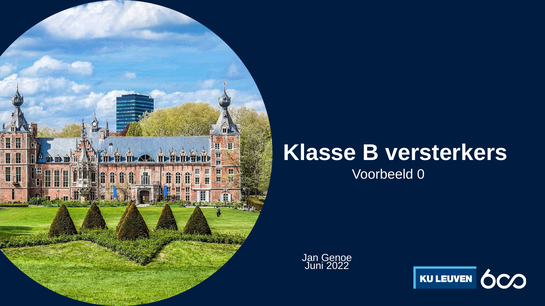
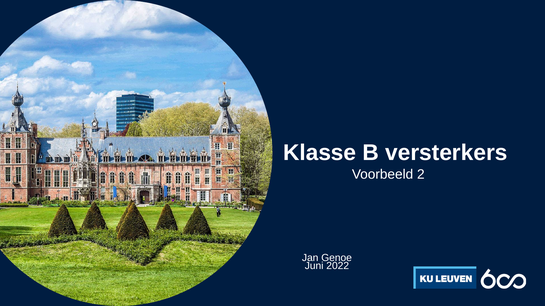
0: 0 -> 2 (421, 175)
